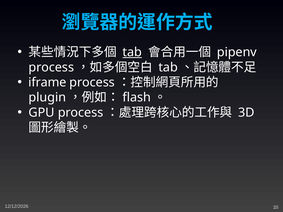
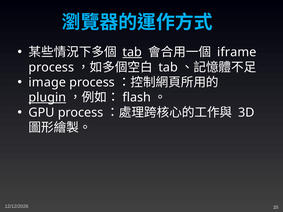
pipenv: pipenv -> iframe (237, 52)
iframe: iframe -> image (47, 82)
plugin underline: none -> present (47, 98)
